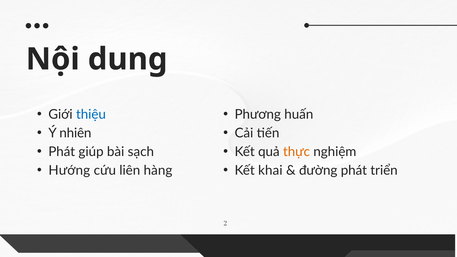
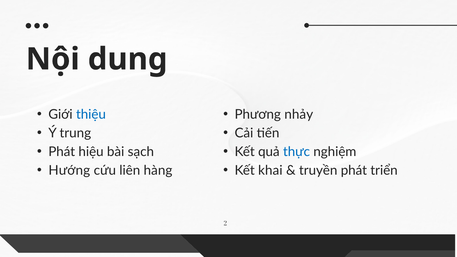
huấn: huấn -> nhảy (299, 114)
nhiên: nhiên -> trung (75, 133)
giúp: giúp -> hiệu (91, 152)
thực colour: orange -> blue (296, 152)
đường: đường -> truyền (318, 170)
